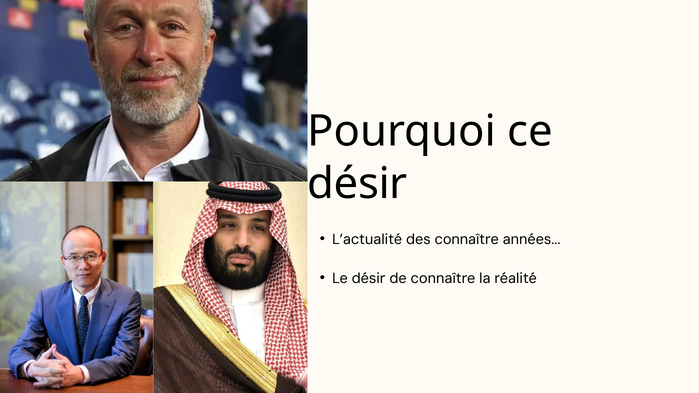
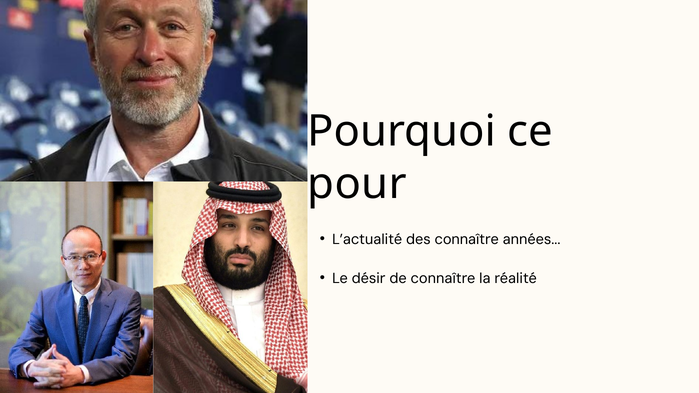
désir: désir -> pour (357, 184)
